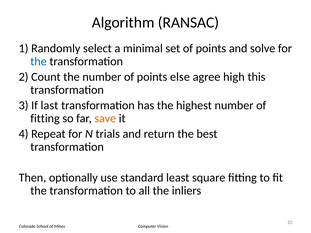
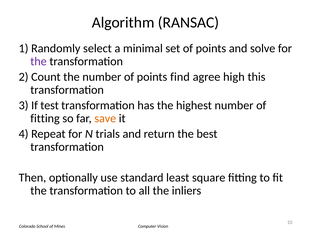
the colour: blue -> purple (39, 61)
else: else -> find (180, 77)
last: last -> test (50, 105)
